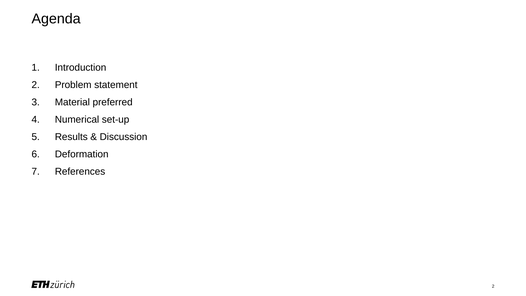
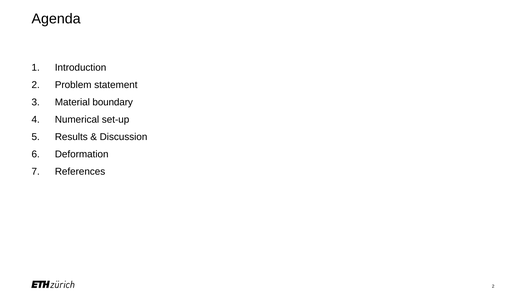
preferred: preferred -> boundary (113, 102)
